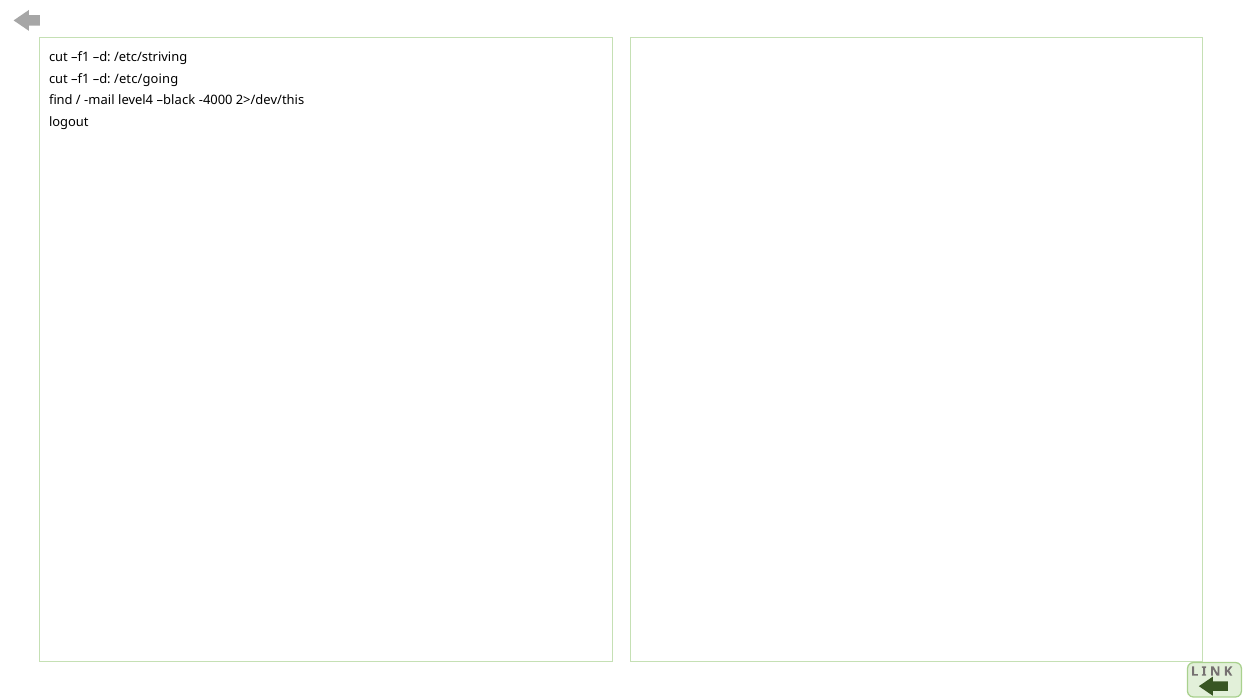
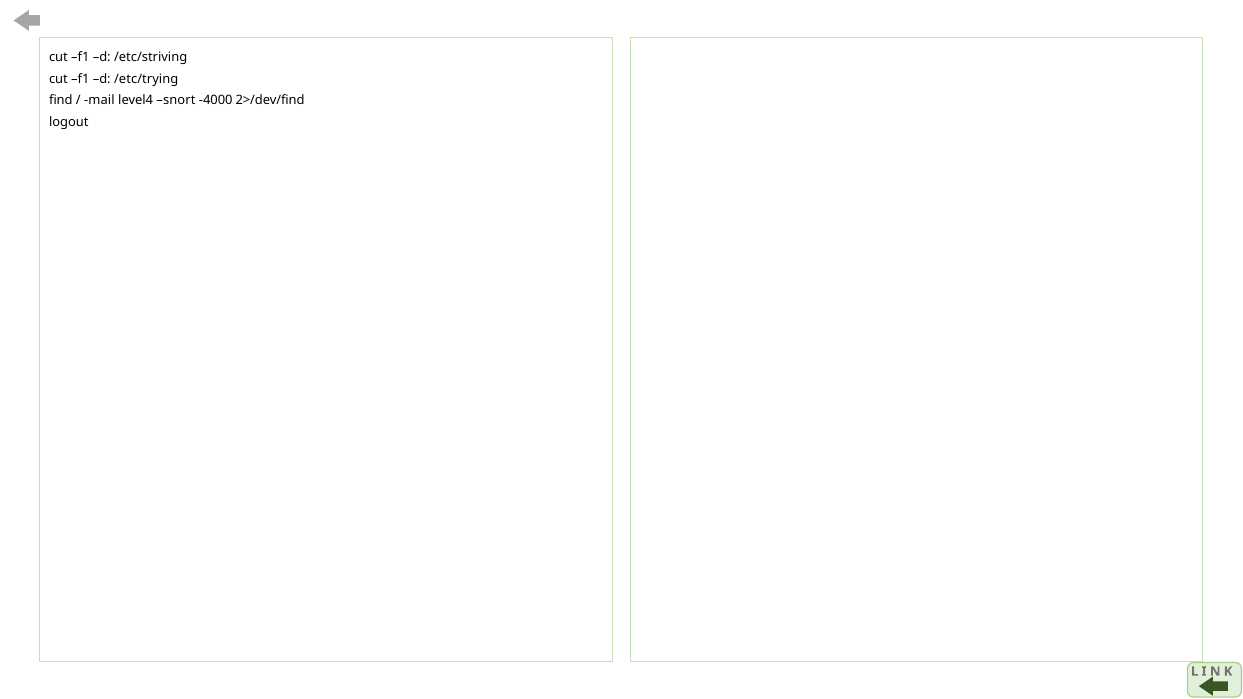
/etc/going: /etc/going -> /etc/trying (146, 79)
black: black -> snort (176, 101)
2>/dev/this: 2>/dev/this -> 2>/dev/find (270, 101)
